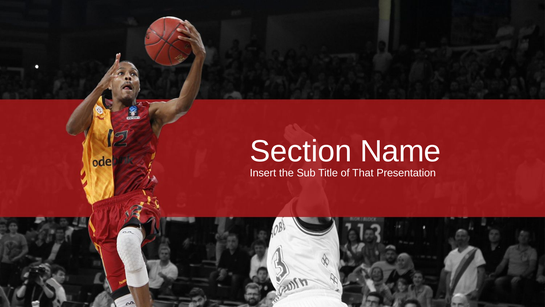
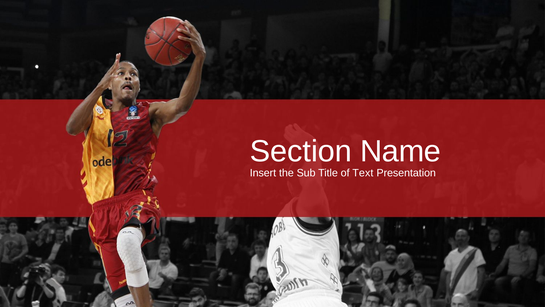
That: That -> Text (363, 173)
